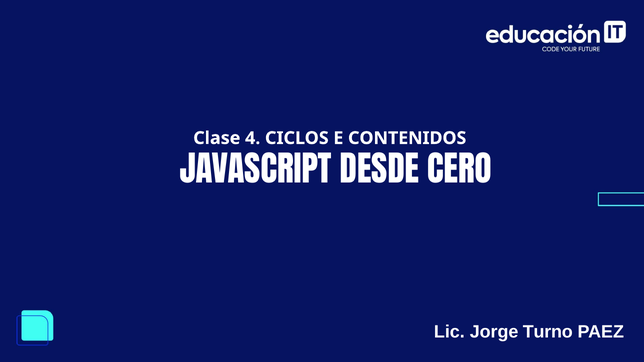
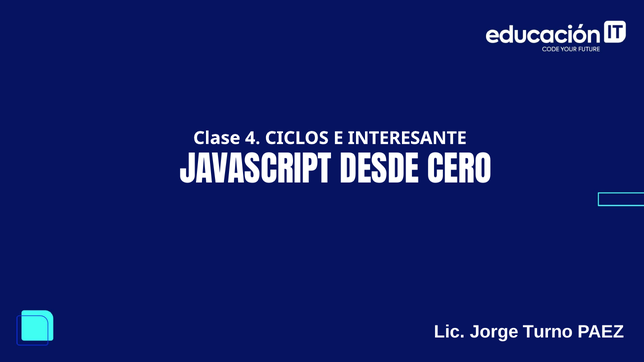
CONTENIDOS: CONTENIDOS -> INTERESANTE (407, 138)
